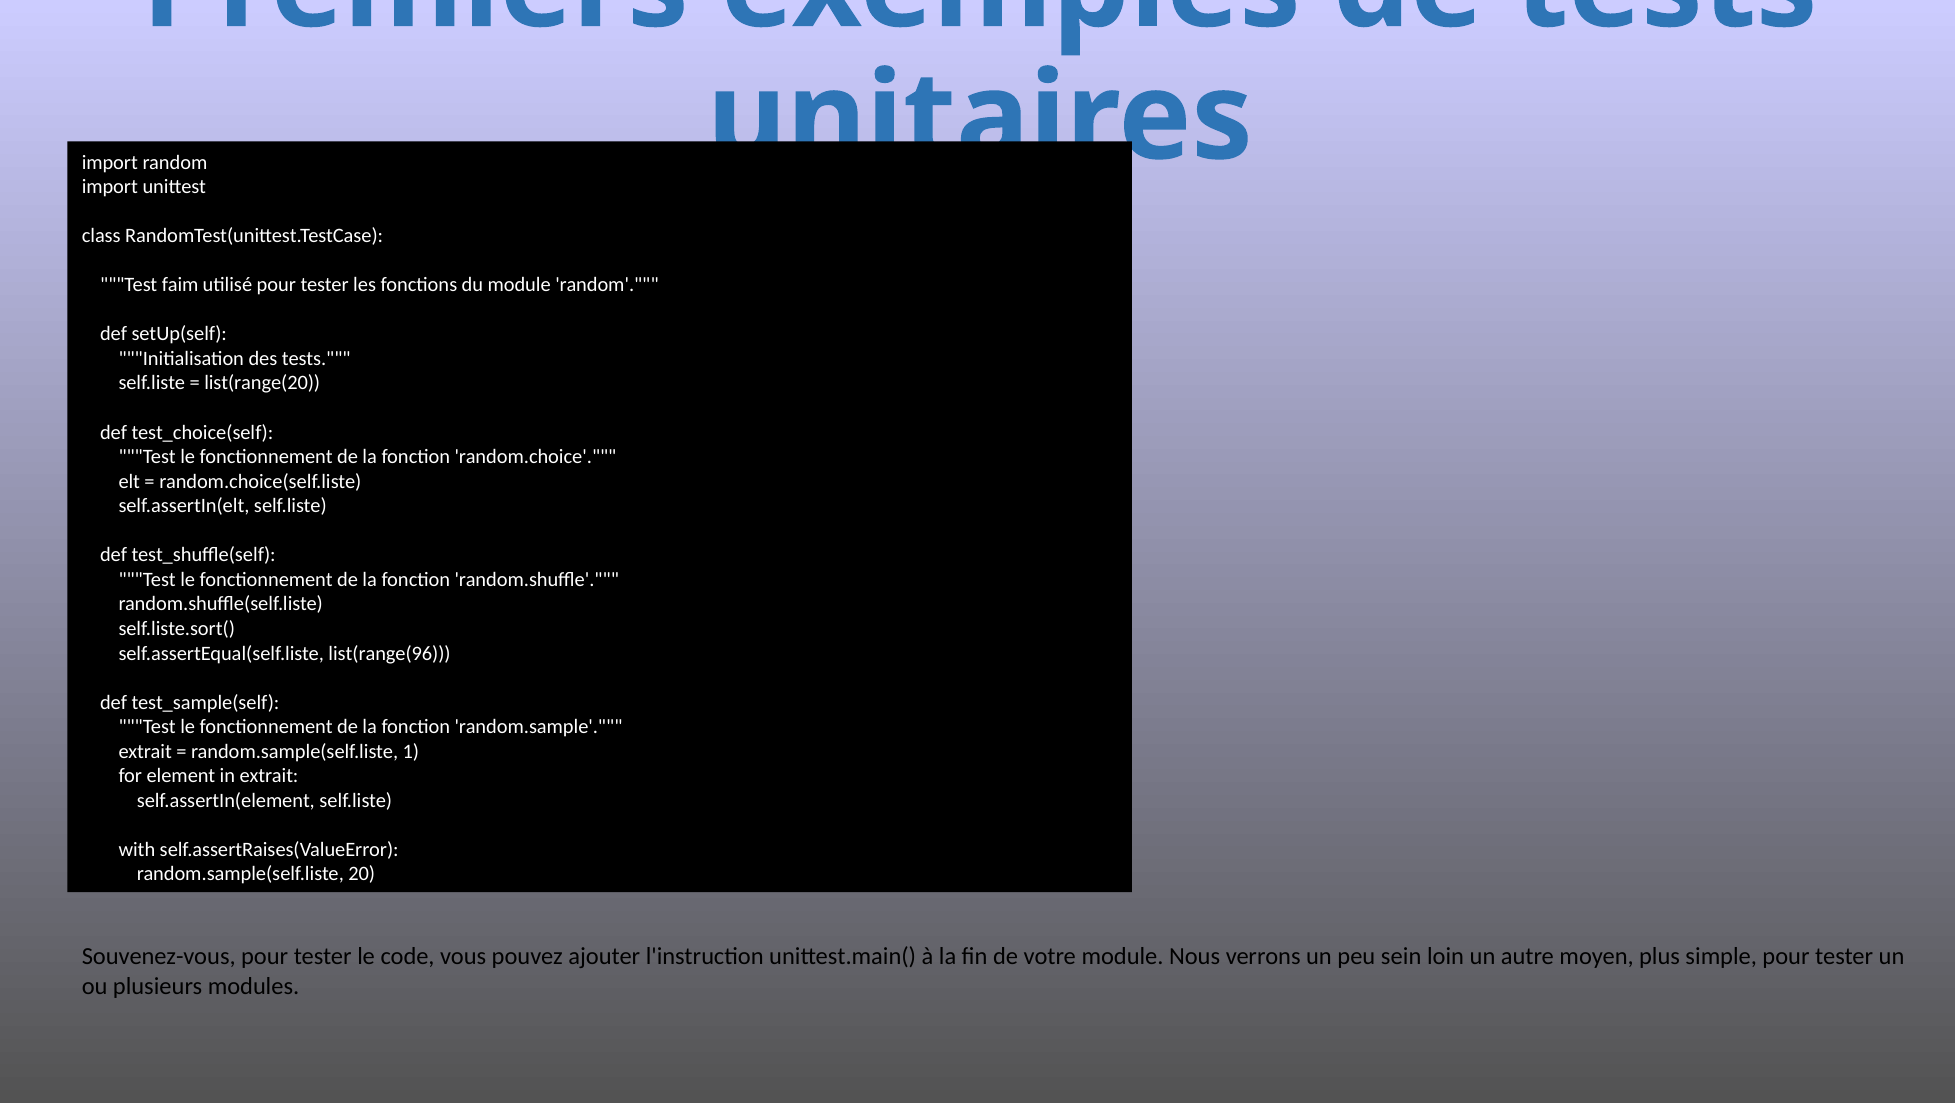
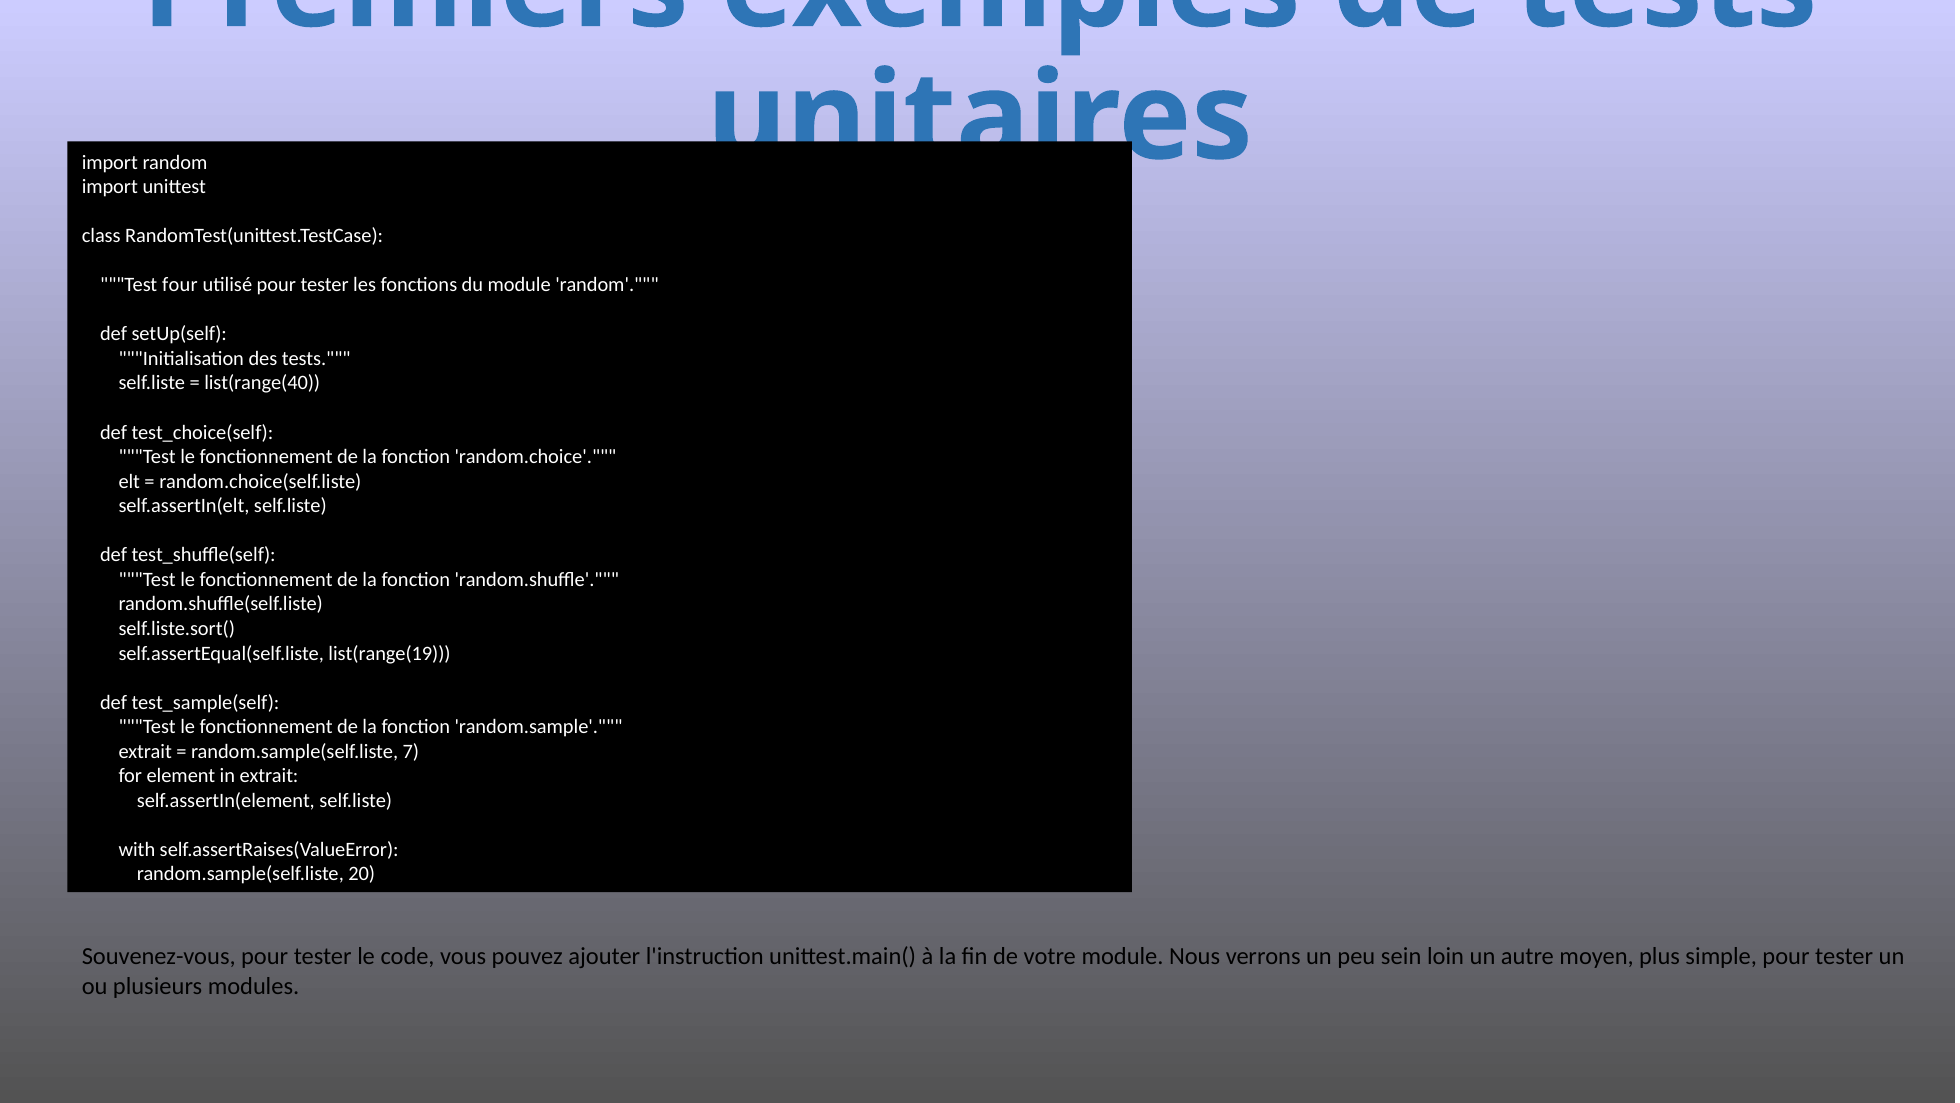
faim: faim -> four (180, 285)
list(range(20: list(range(20 -> list(range(40 (262, 383)
list(range(96: list(range(96 -> list(range(19 (390, 653)
1: 1 -> 7 (411, 751)
